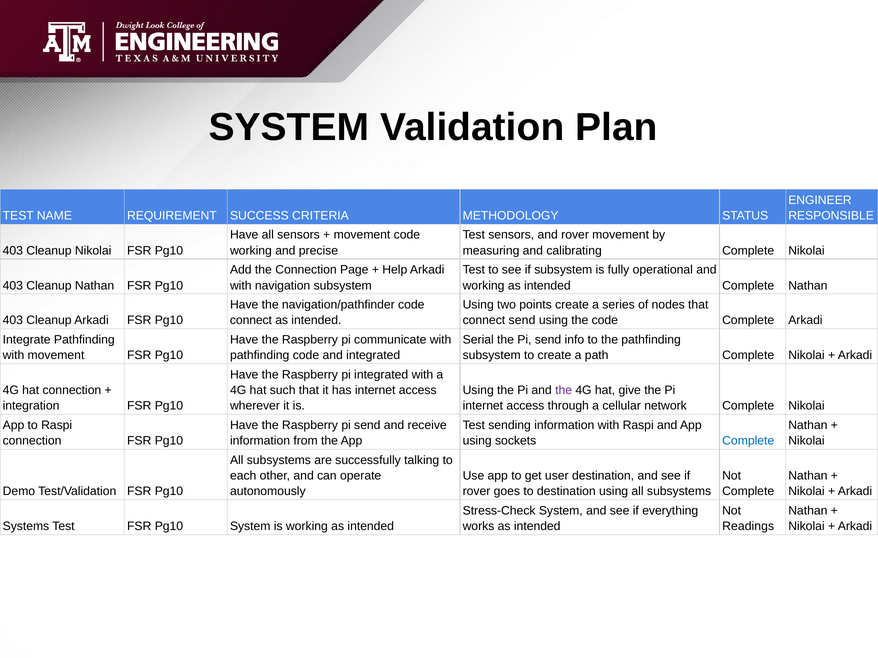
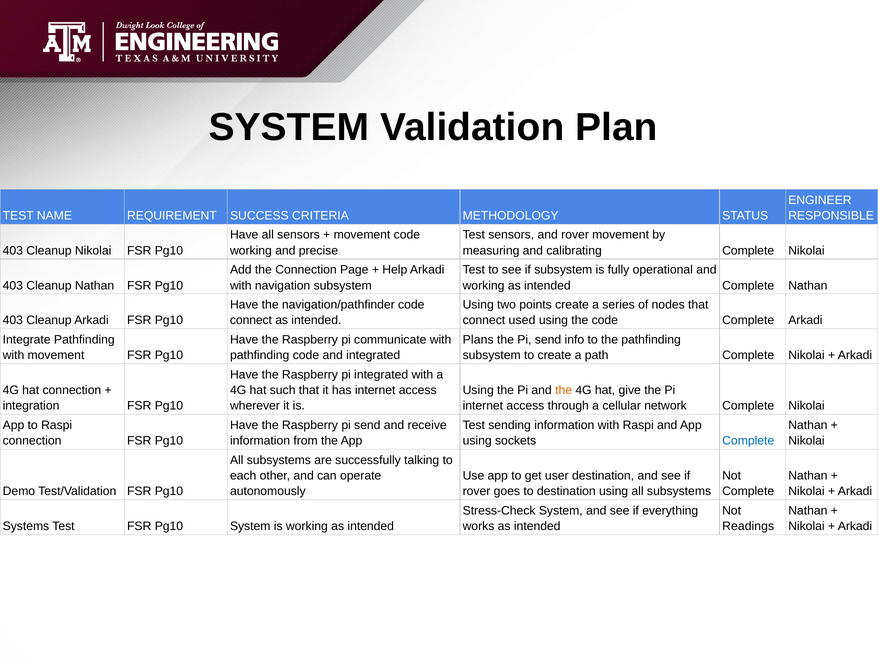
connect send: send -> used (522, 321)
Serial: Serial -> Plans (478, 340)
the colour: purple -> orange (564, 391)
